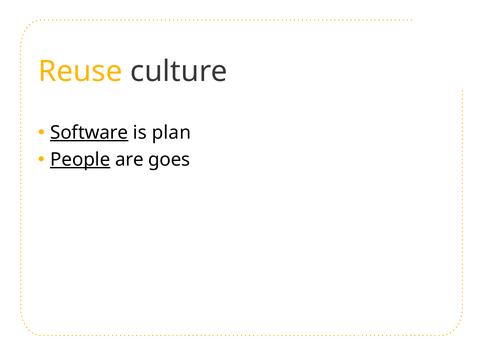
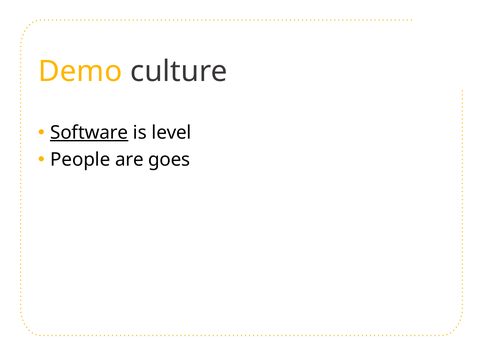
Reuse: Reuse -> Demo (80, 72)
plan: plan -> level (172, 133)
People underline: present -> none (80, 160)
